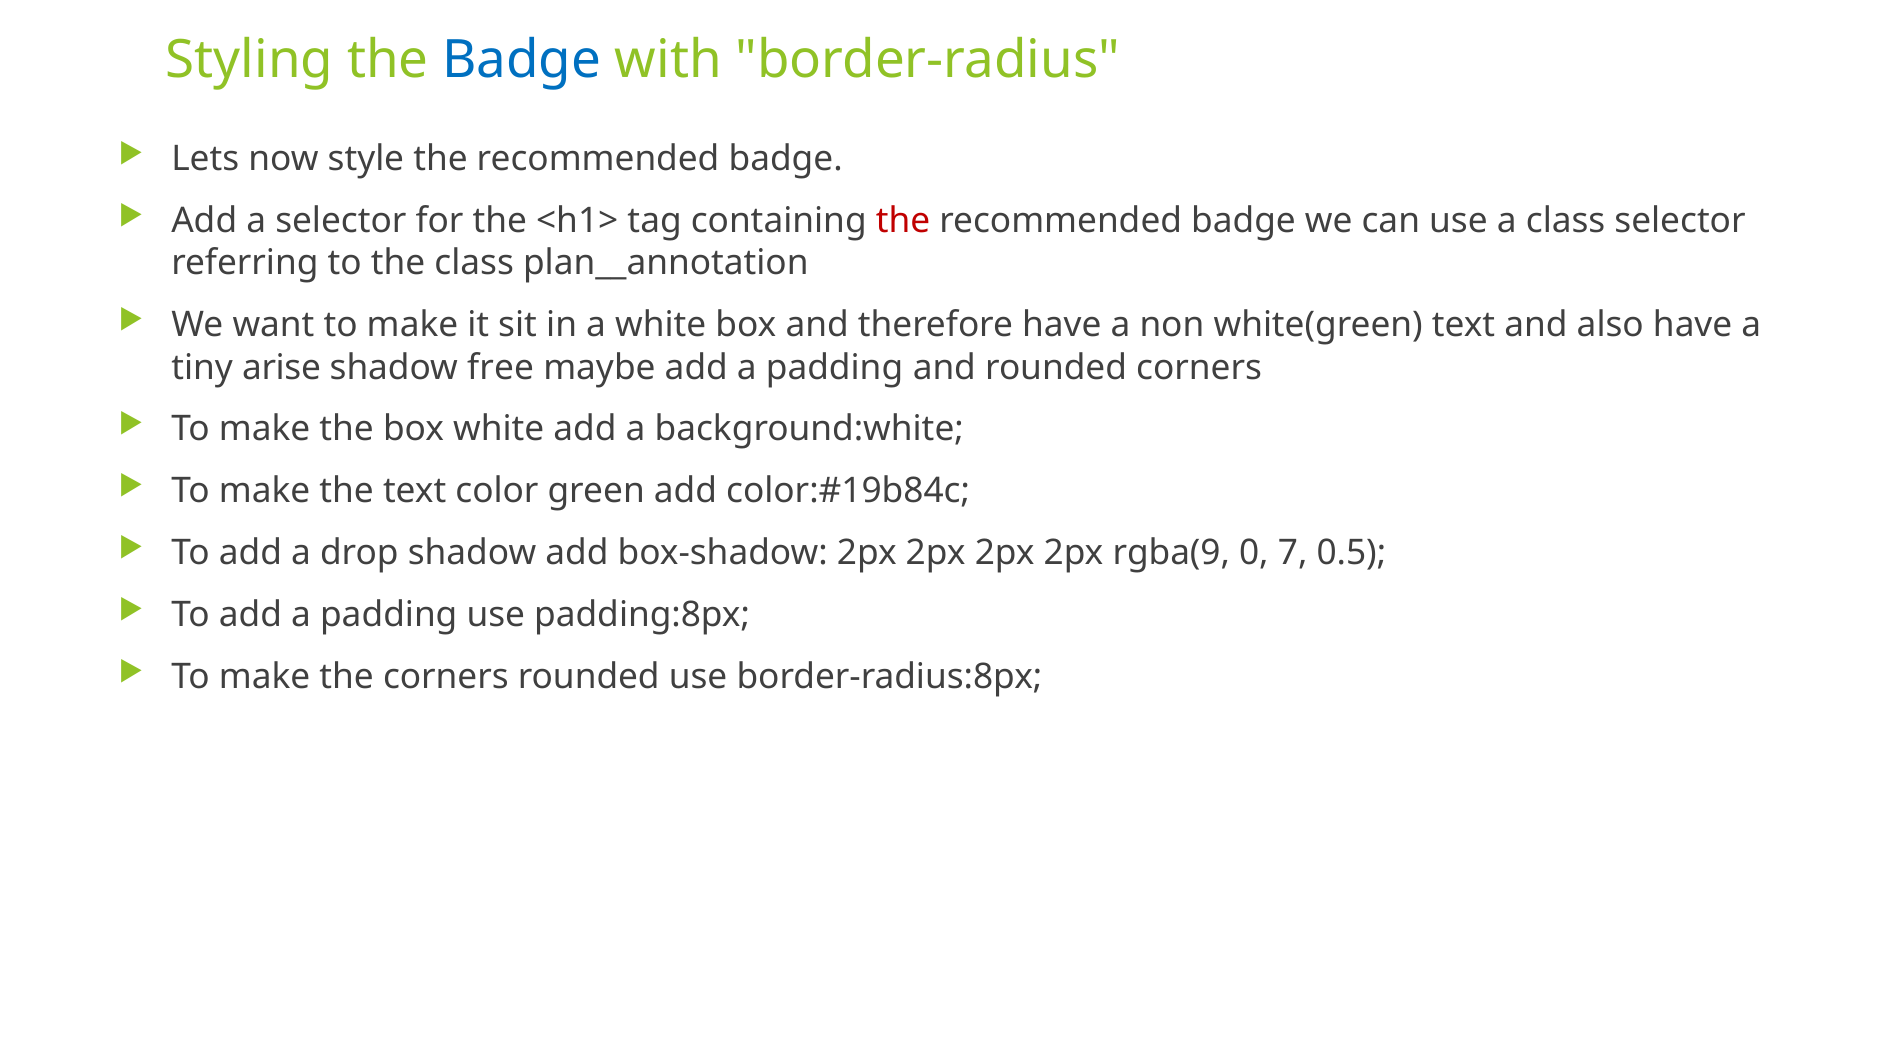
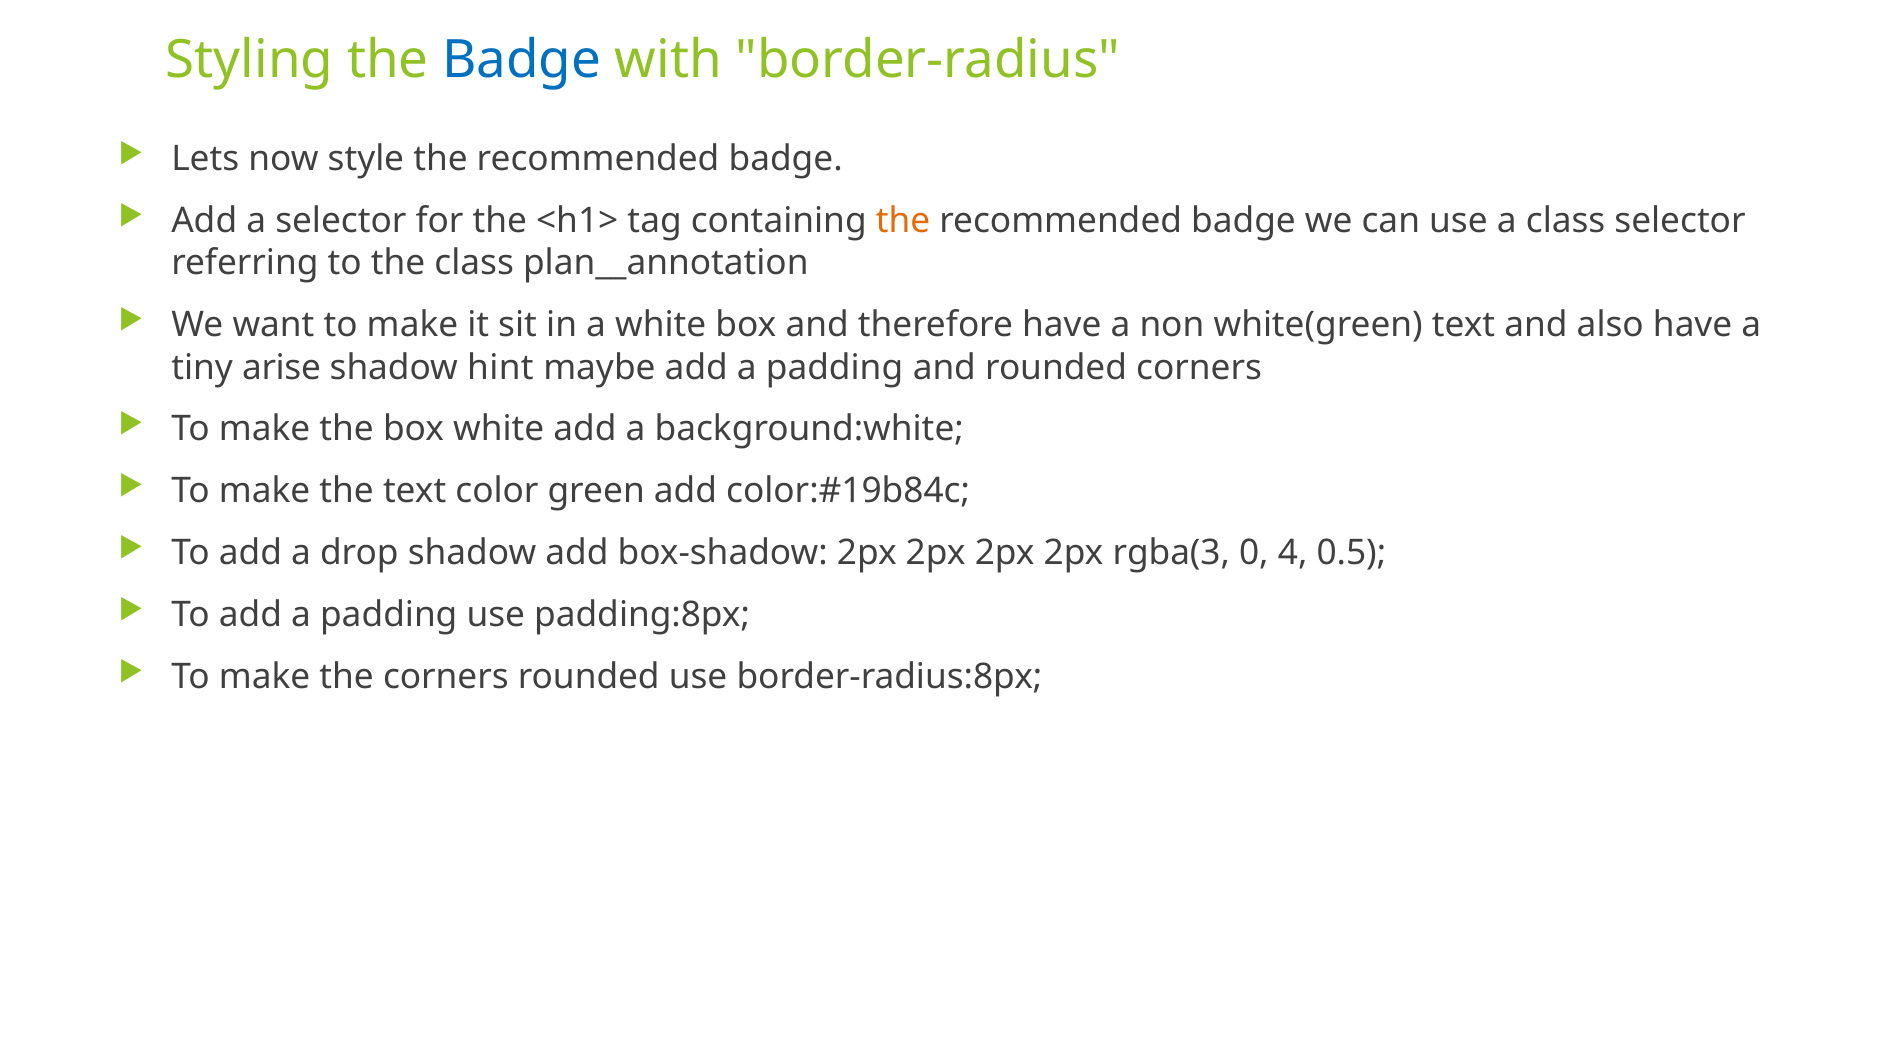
the colour: red -> orange (903, 221)
free: free -> hint (500, 367)
rgba(9: rgba(9 -> rgba(3 (1171, 553)
7: 7 -> 4 (1293, 553)
